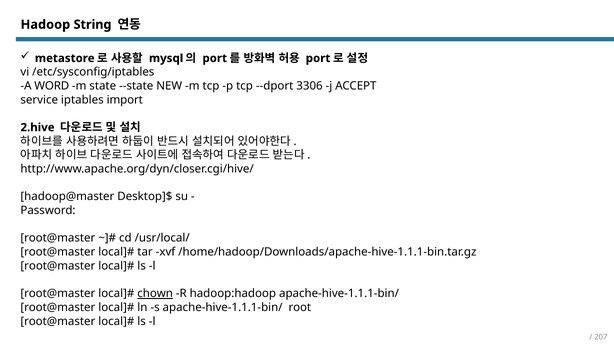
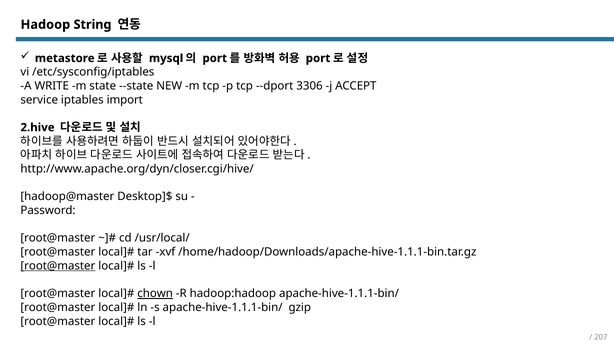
WORD: WORD -> WRITE (52, 86)
root@master underline: none -> present (58, 265)
root: root -> gzip (300, 307)
